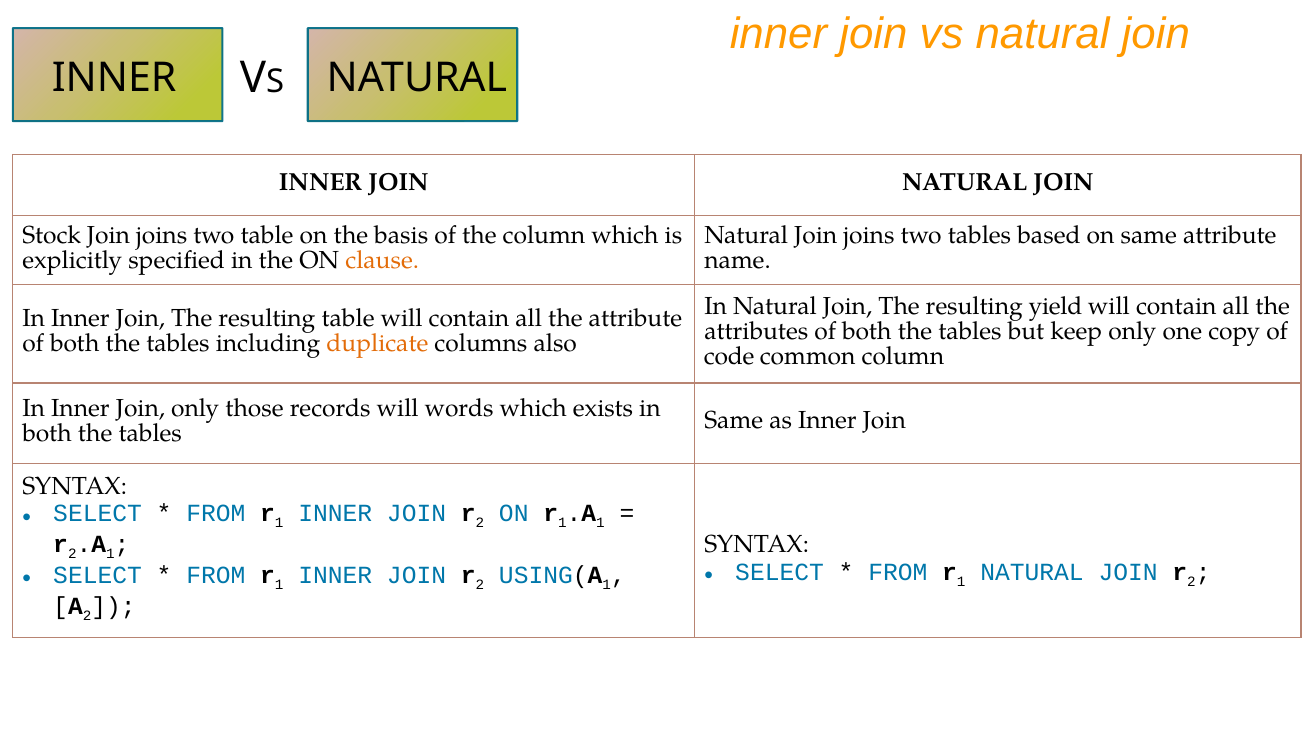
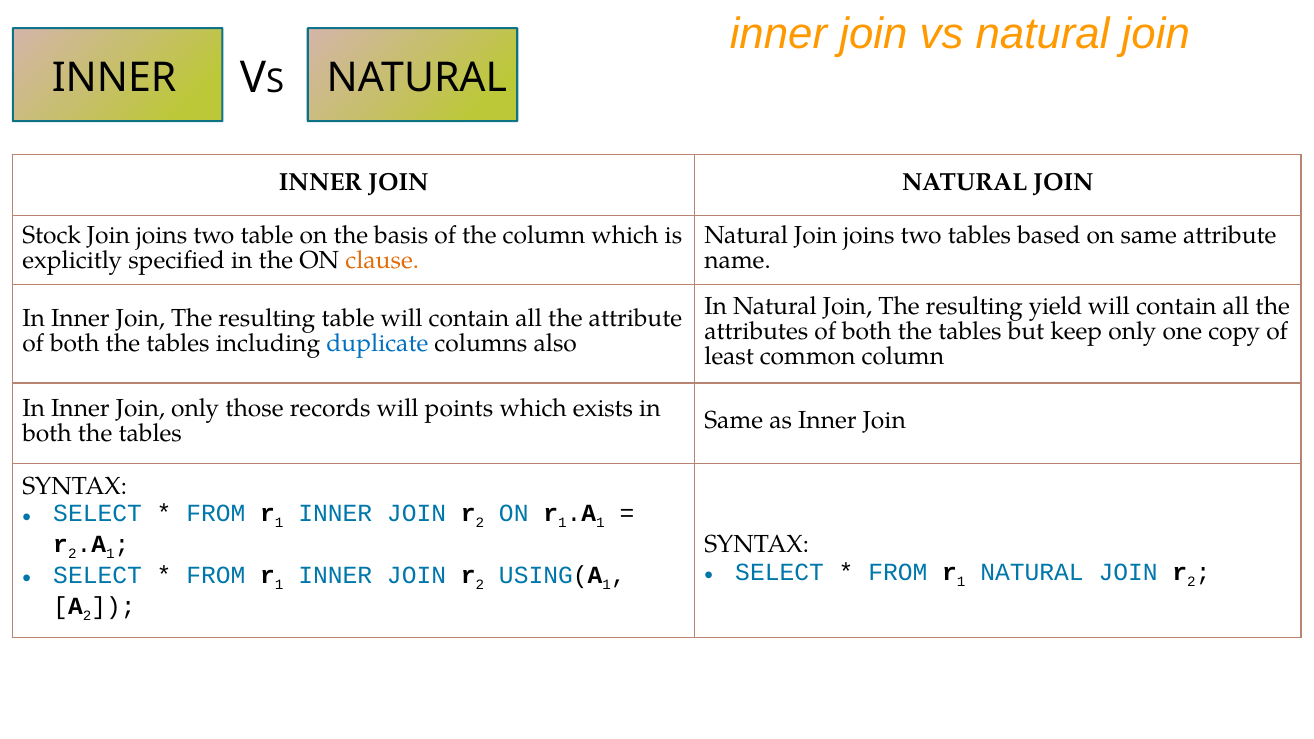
duplicate colour: orange -> blue (377, 344)
code: code -> least (729, 356)
words: words -> points (459, 408)
